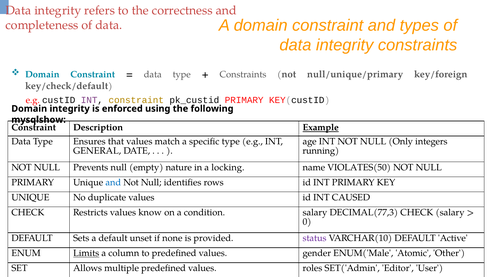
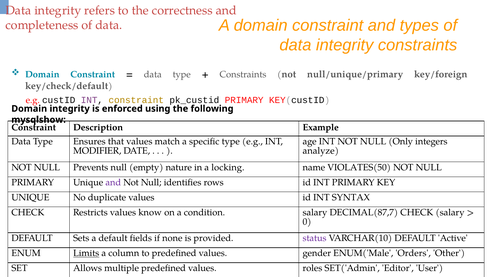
Example underline: present -> none (321, 127)
GENERAL: GENERAL -> MODIFIER (97, 151)
running: running -> analyze (321, 151)
and colour: blue -> purple (113, 182)
CAUSED: CAUSED -> SYNTAX (351, 197)
DECIMAL(77,3: DECIMAL(77,3 -> DECIMAL(87,7 (364, 212)
unset: unset -> fields (141, 238)
Atomic: Atomic -> Orders (413, 253)
